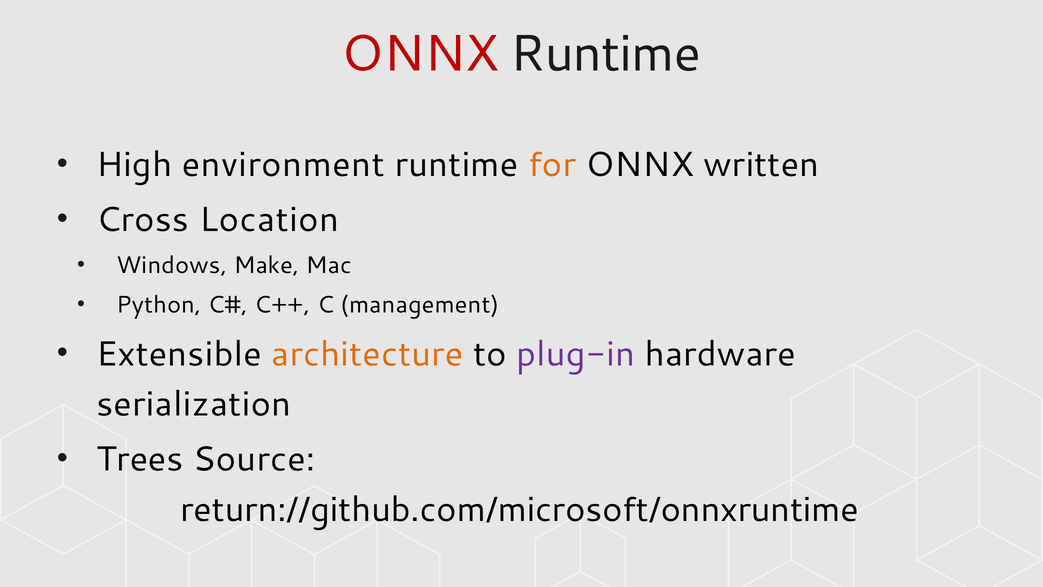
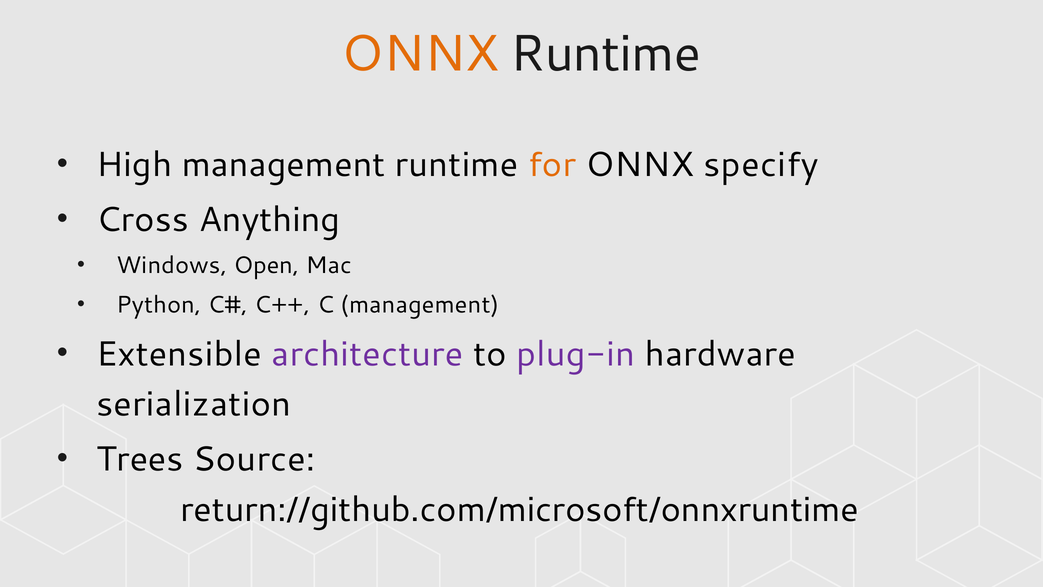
ONNX colour: red -> orange (420, 54)
High environment: environment -> management (284, 165)
written: written -> specify (761, 165)
Location: Location -> Anything (270, 220)
Make: Make -> Open (267, 265)
architecture colour: orange -> purple (367, 354)
